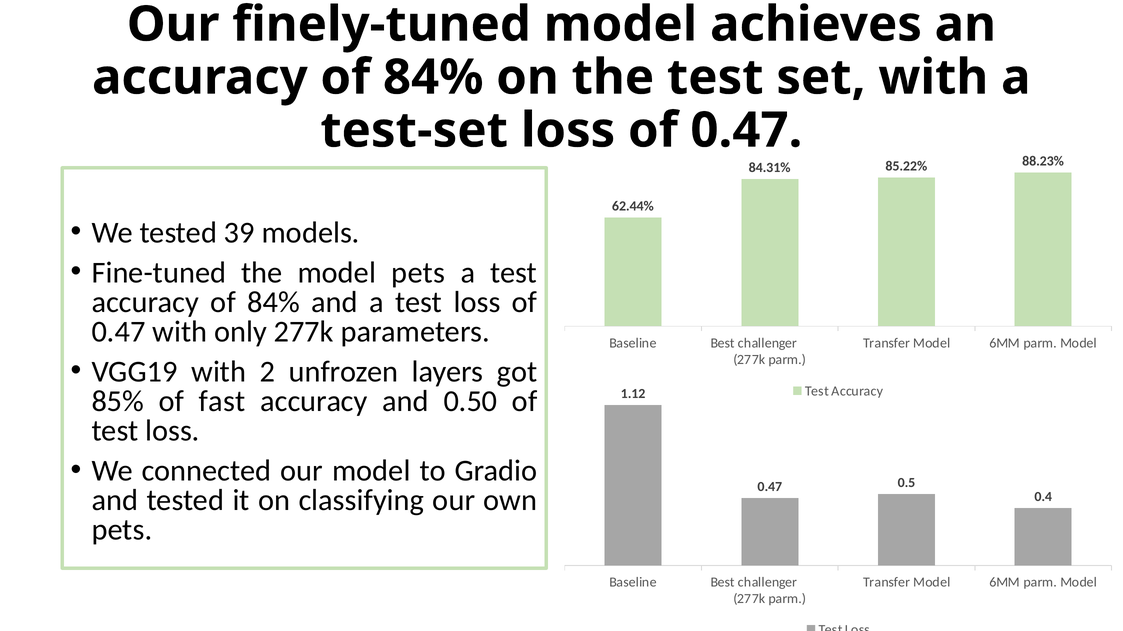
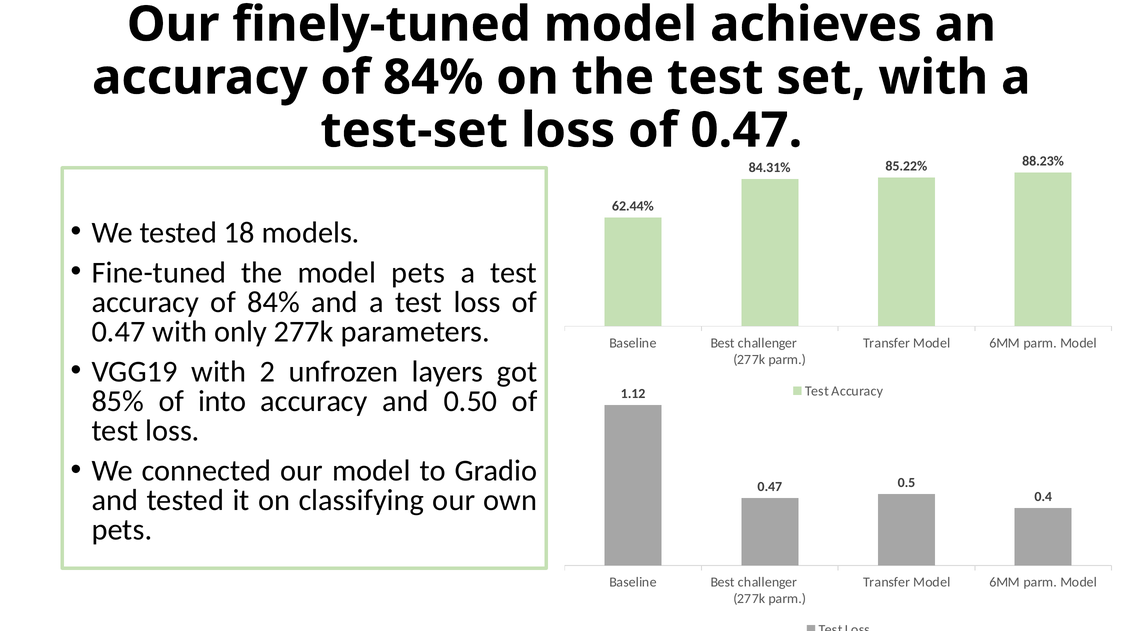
39: 39 -> 18 (239, 233)
fast: fast -> into (222, 402)
